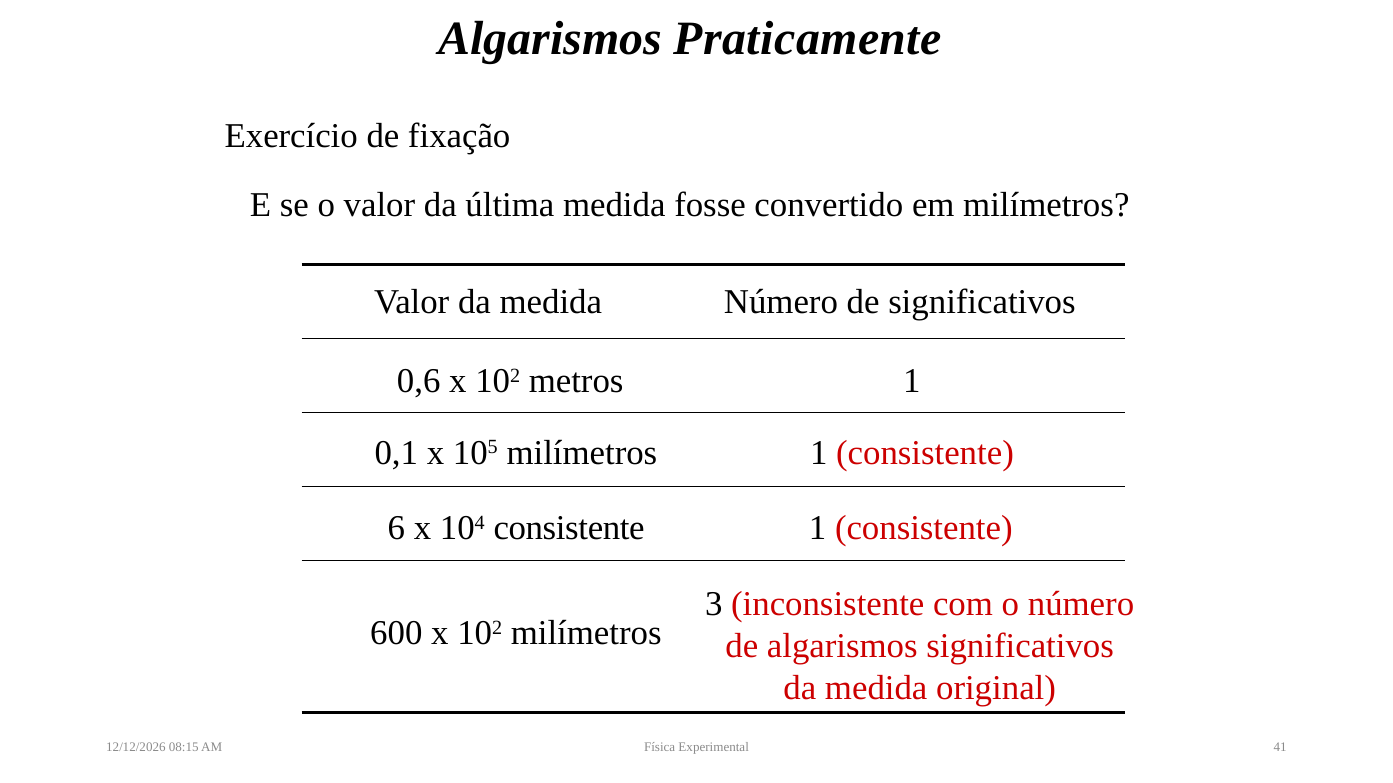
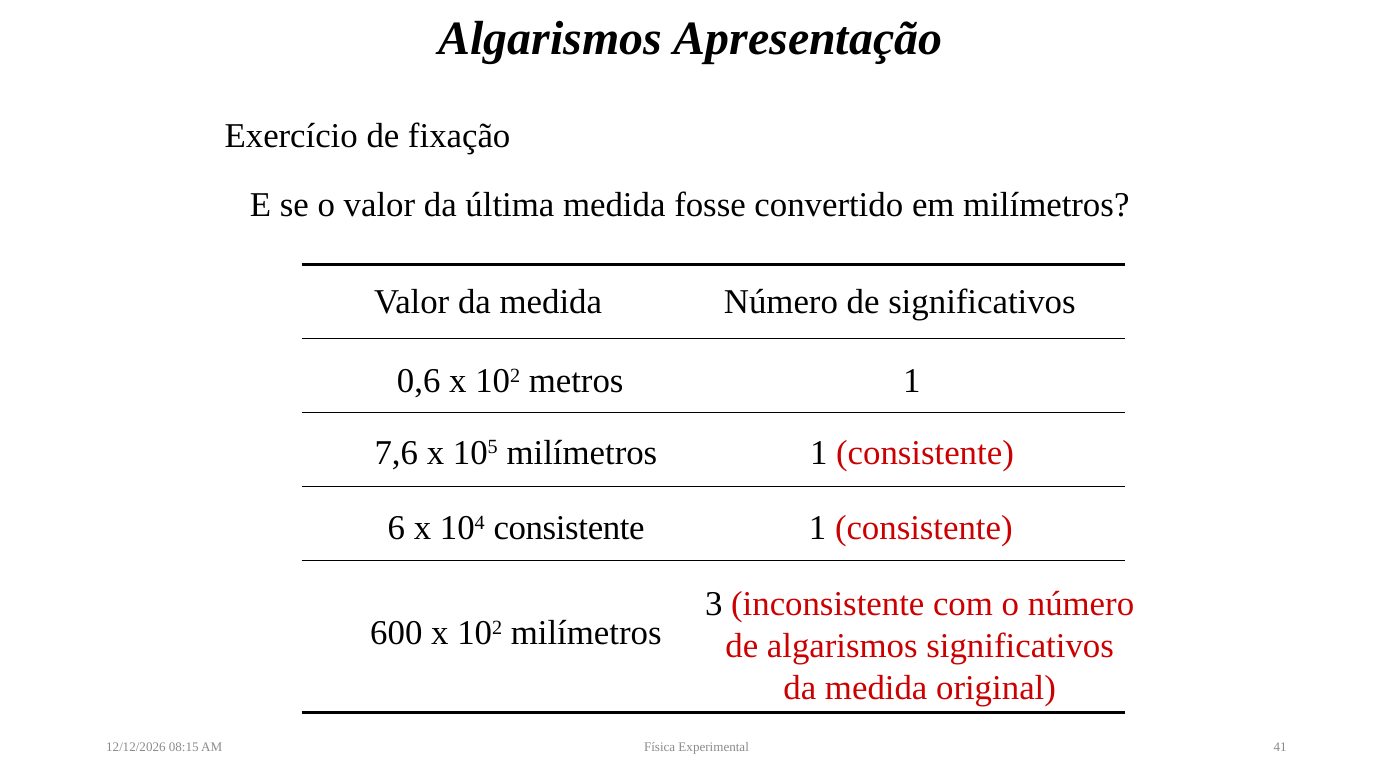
Praticamente: Praticamente -> Apresentação (808, 39)
0,1: 0,1 -> 7,6 (396, 453)
